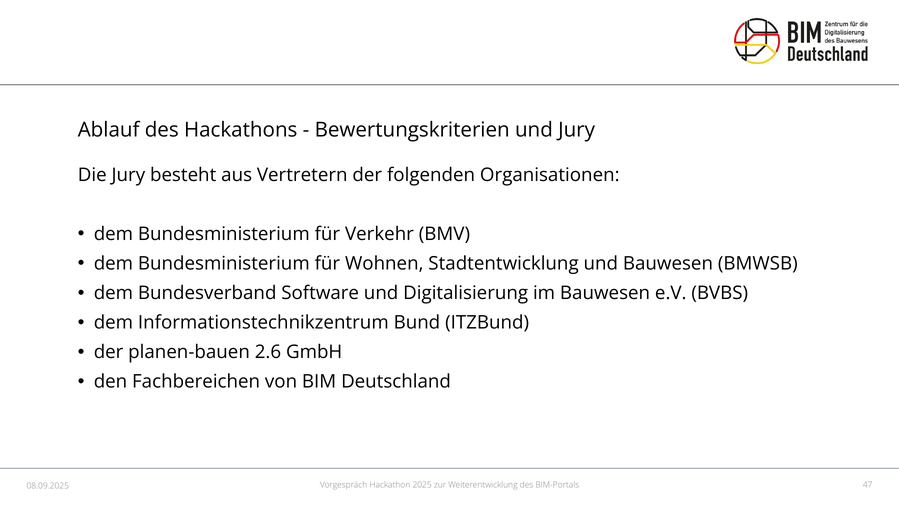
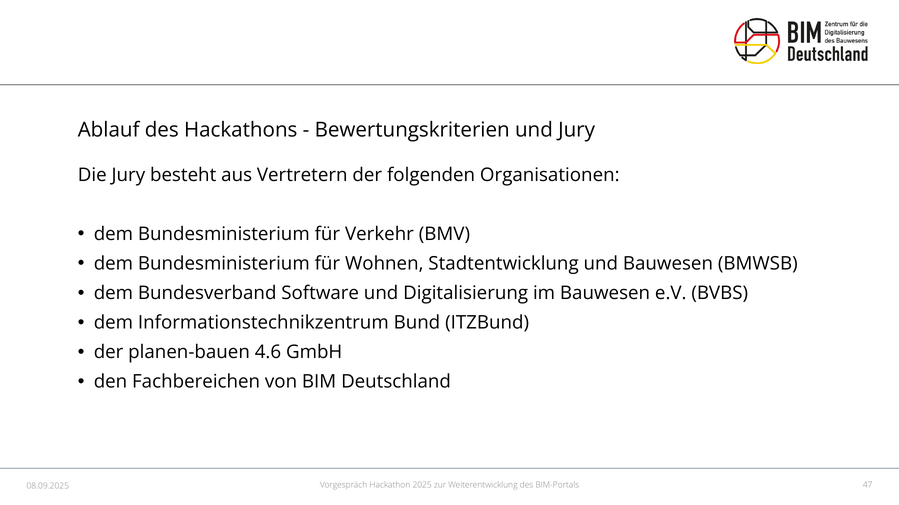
2.6: 2.6 -> 4.6 (268, 353)
